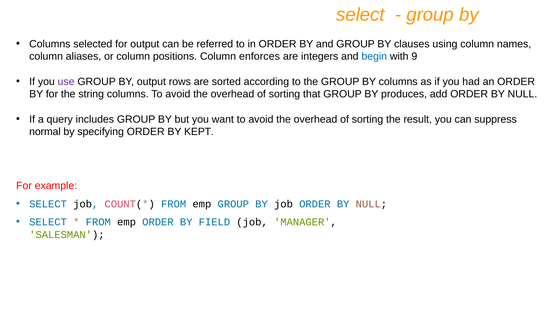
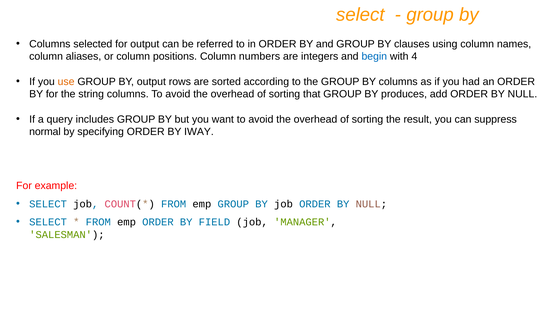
enforces: enforces -> numbers (259, 56)
9: 9 -> 4 (414, 56)
use colour: purple -> orange (66, 82)
KEPT: KEPT -> IWAY (199, 132)
